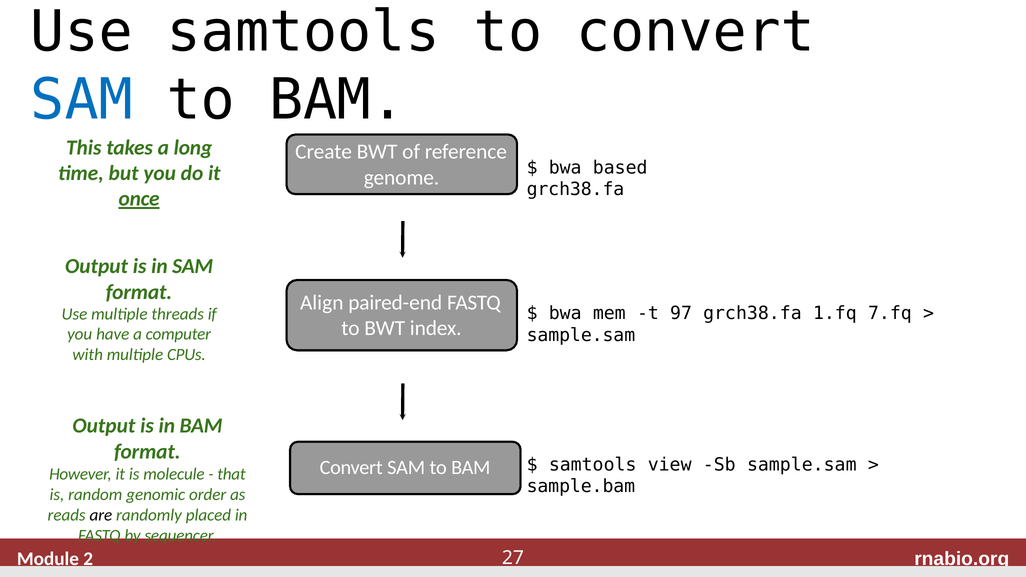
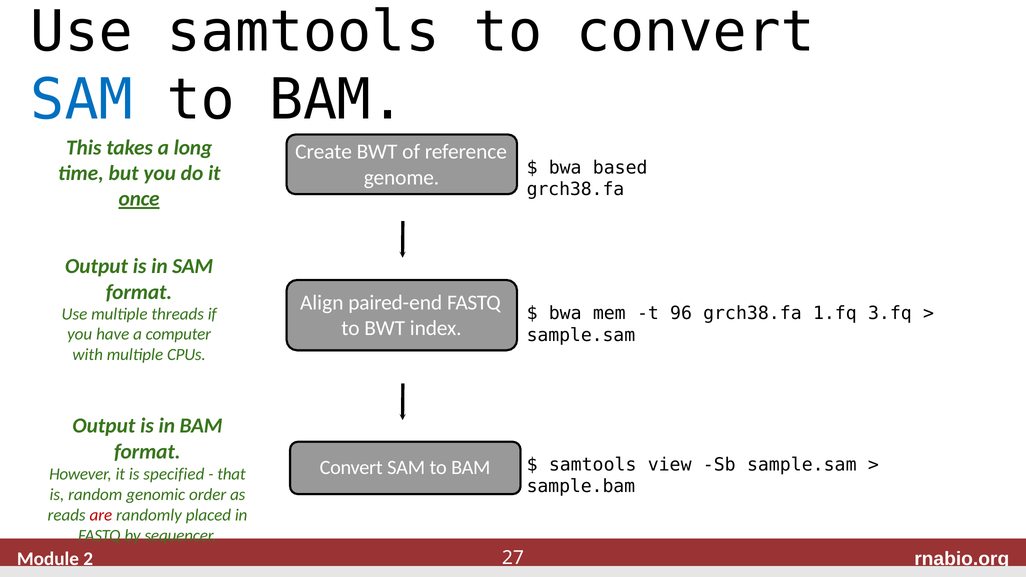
97: 97 -> 96 (681, 313)
7.fq: 7.fq -> 3.fq (890, 313)
molecule: molecule -> specified (174, 474)
are colour: black -> red (101, 515)
